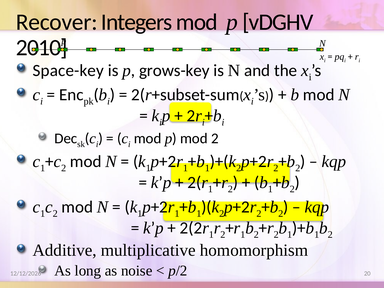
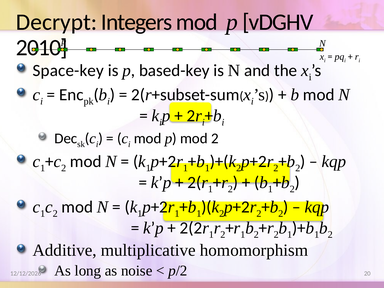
Recover: Recover -> Decrypt (57, 22)
grows-key: grows-key -> based-key (174, 70)
